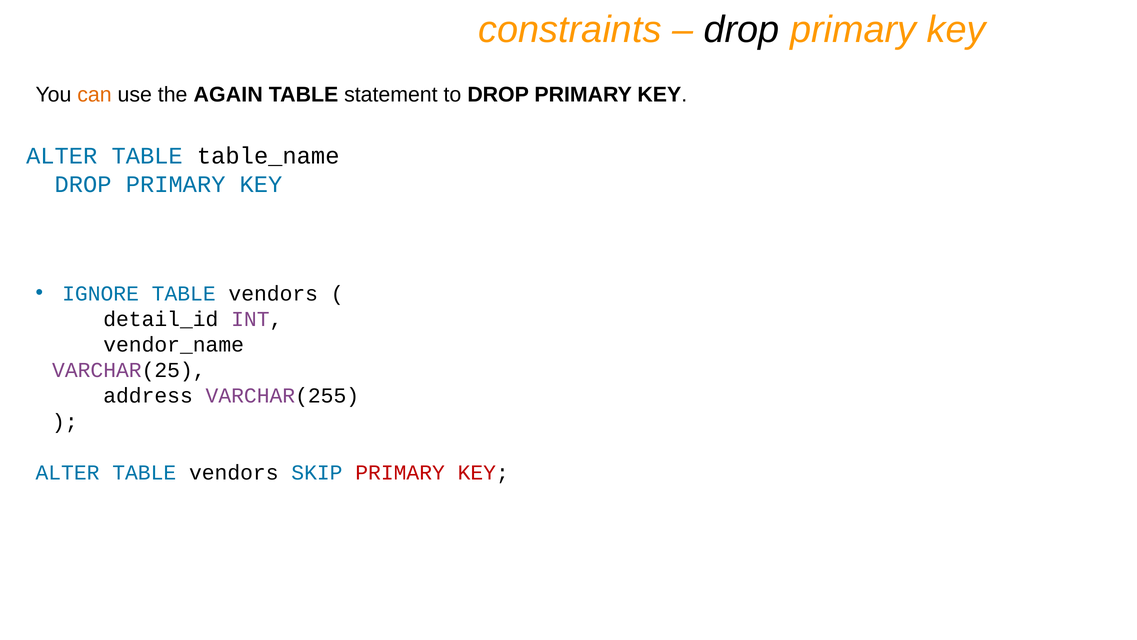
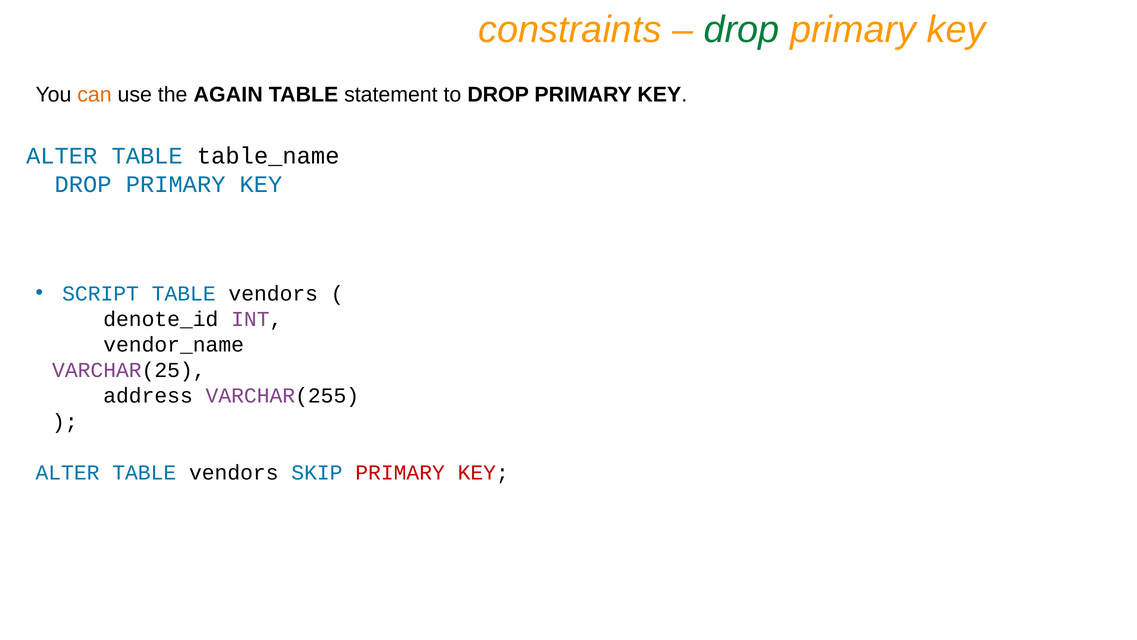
drop colour: black -> green (742, 30)
IGNORE: IGNORE -> SCRIPT (101, 293)
detail_id: detail_id -> denote_id (161, 319)
